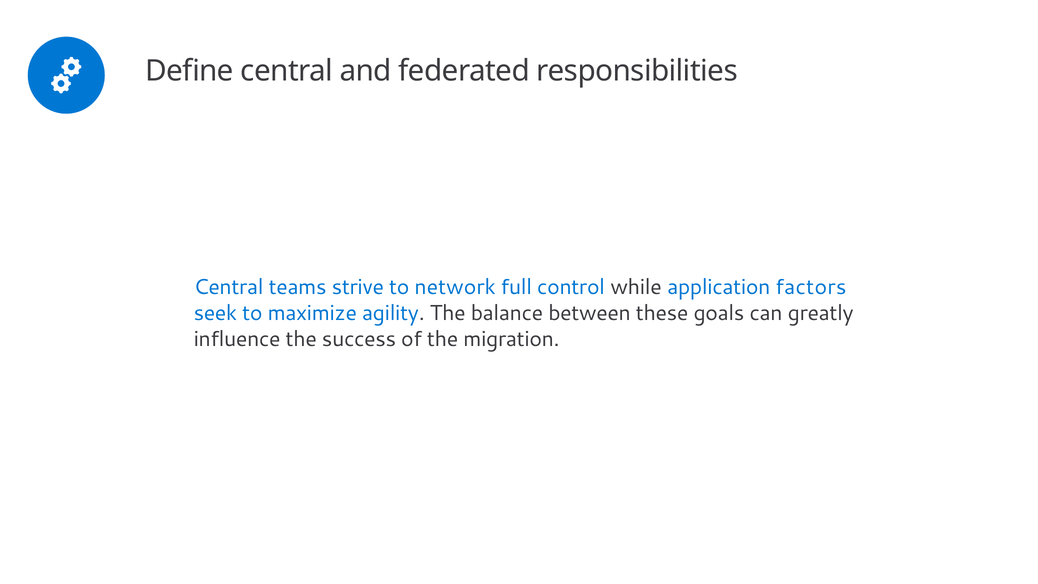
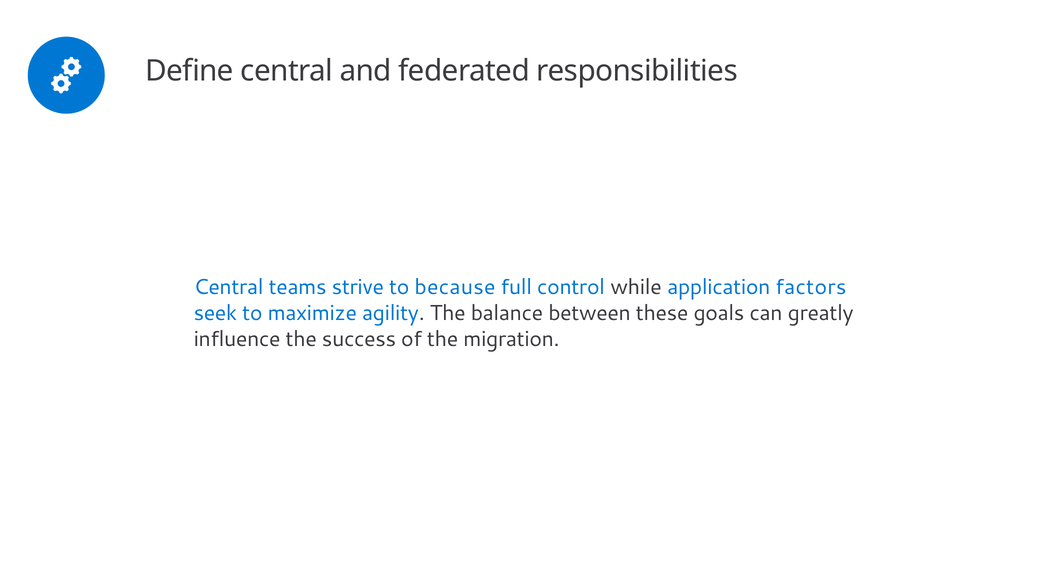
network: network -> because (455, 287)
